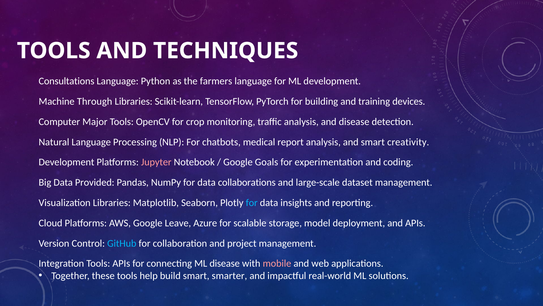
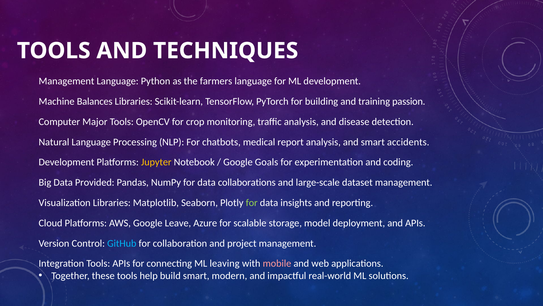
Consultations: Consultations -> Management (66, 81)
Through: Through -> Balances (95, 101)
devices: devices -> passion (409, 101)
creativity: creativity -> accidents (408, 142)
Jupyter colour: pink -> yellow (156, 162)
for colour: light blue -> light green (252, 202)
ML disease: disease -> leaving (225, 263)
smarter: smarter -> modern (229, 275)
